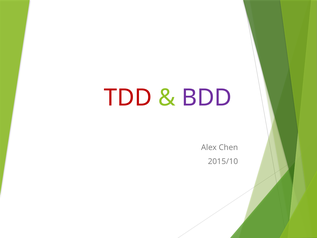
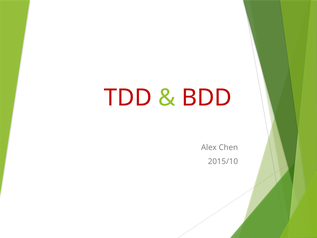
BDD colour: purple -> red (207, 98)
